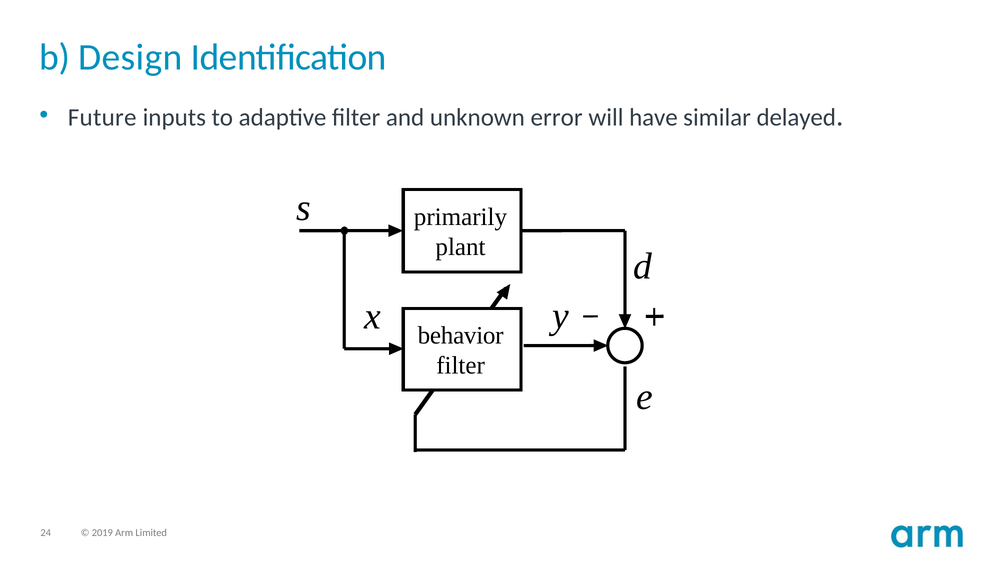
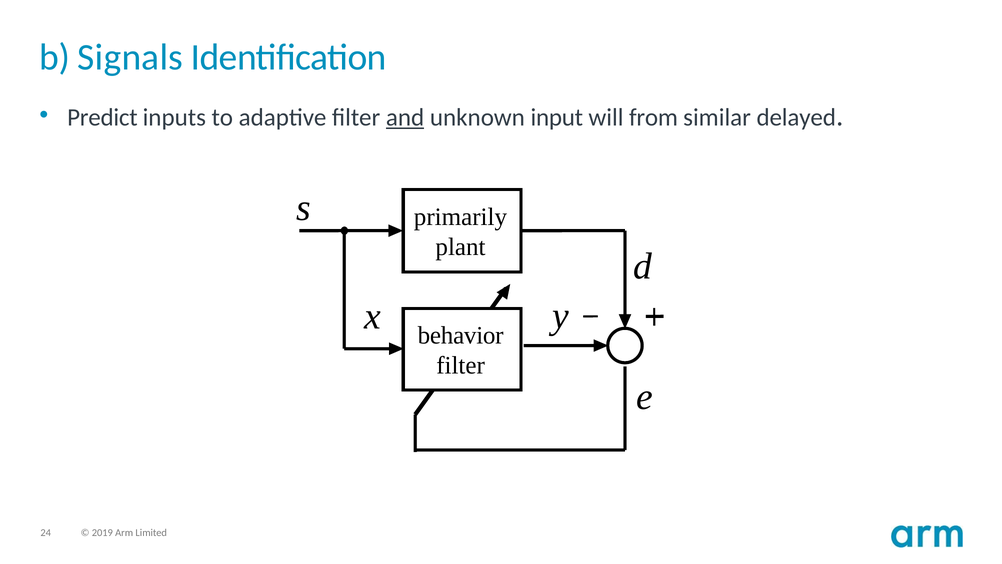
Design: Design -> Signals (130, 57)
Future: Future -> Predict (102, 117)
and underline: none -> present (405, 117)
error: error -> input (557, 117)
have: have -> from (654, 117)
